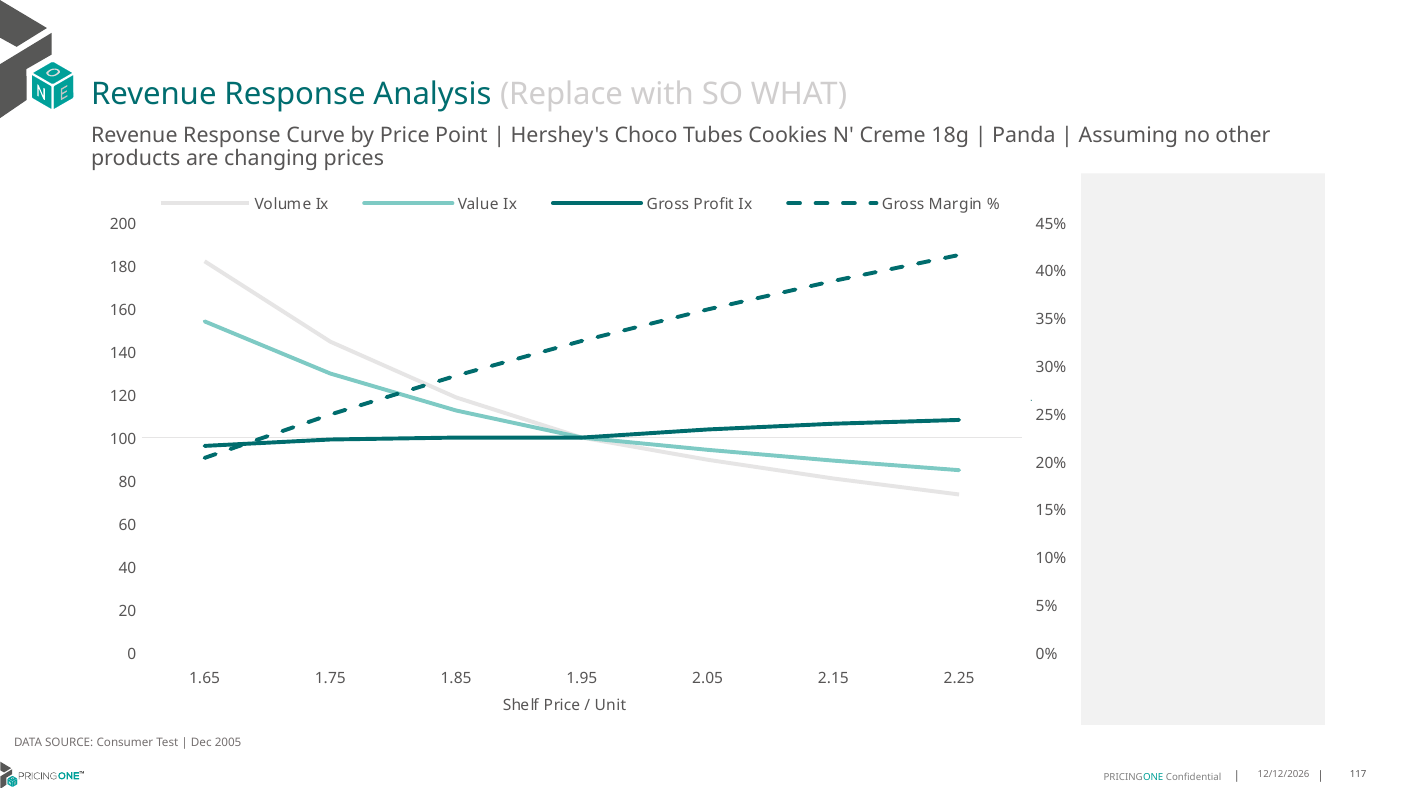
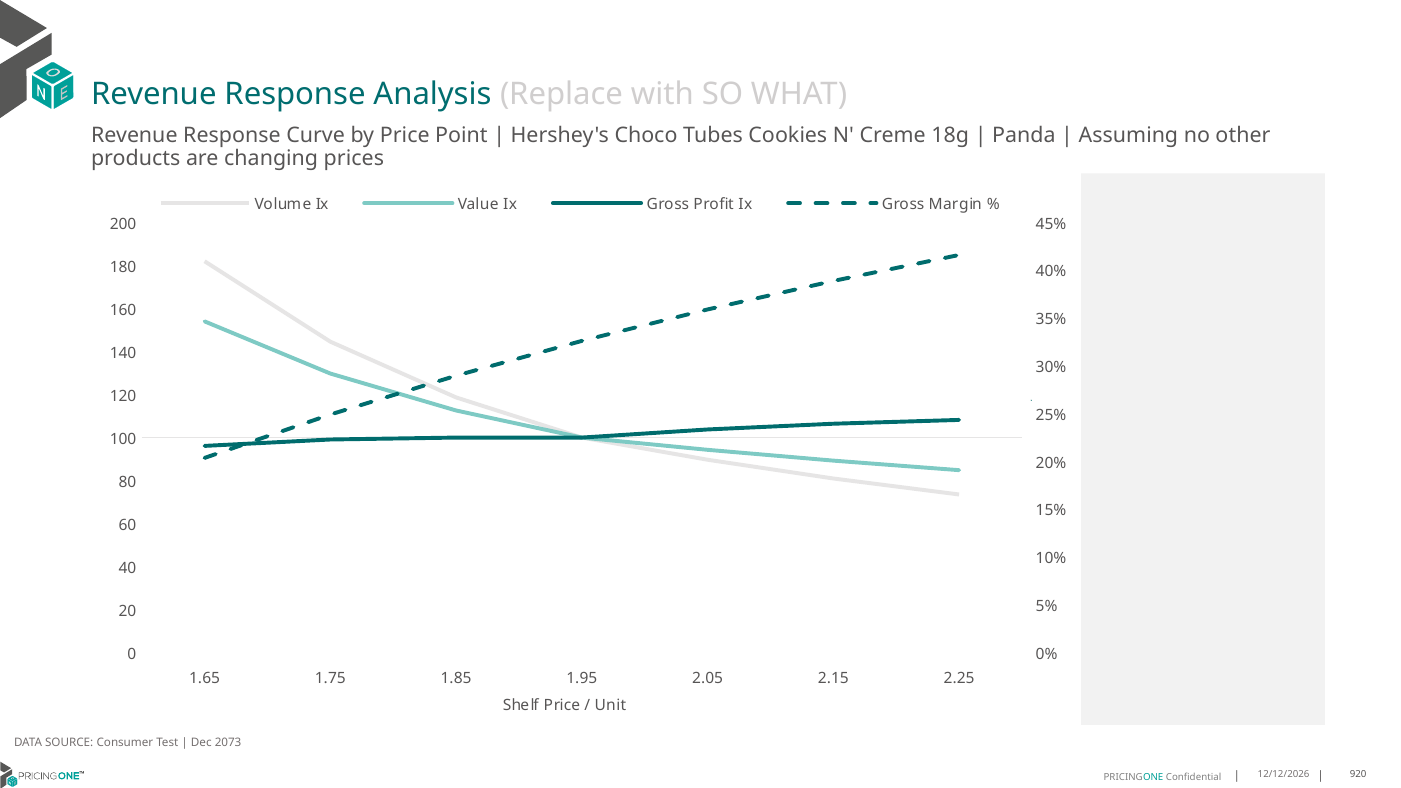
2005: 2005 -> 2073 (228, 742)
117: 117 -> 920 (1358, 775)
